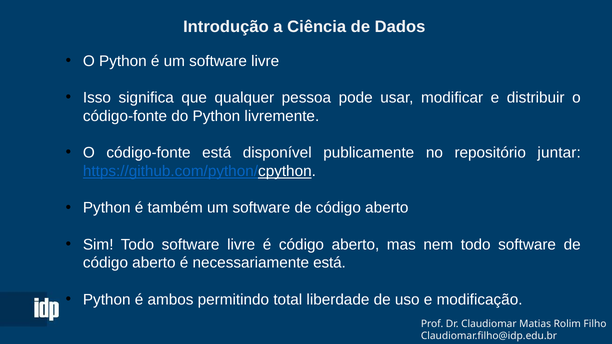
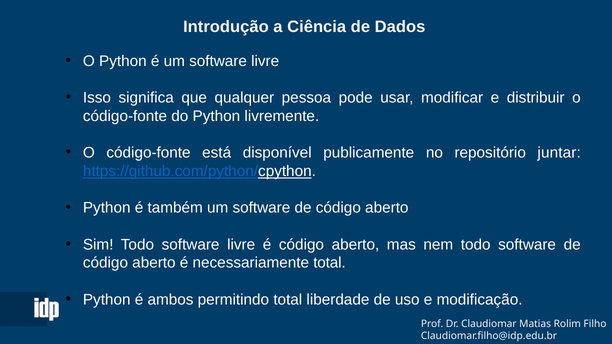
necessariamente está: está -> total (329, 263)
